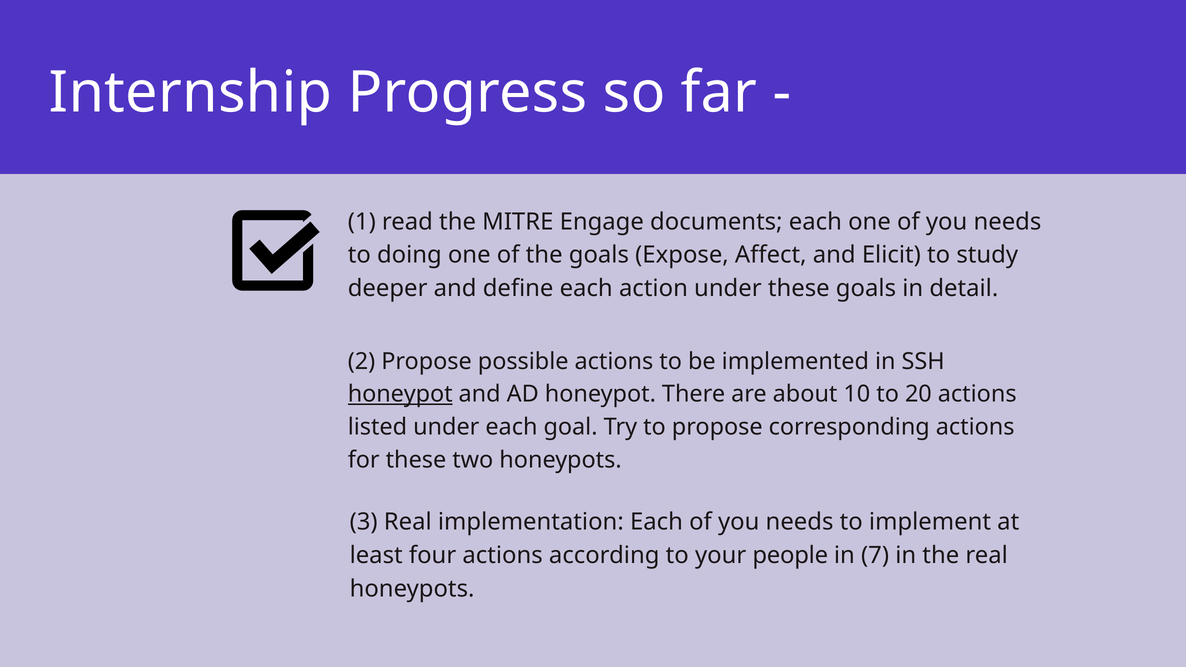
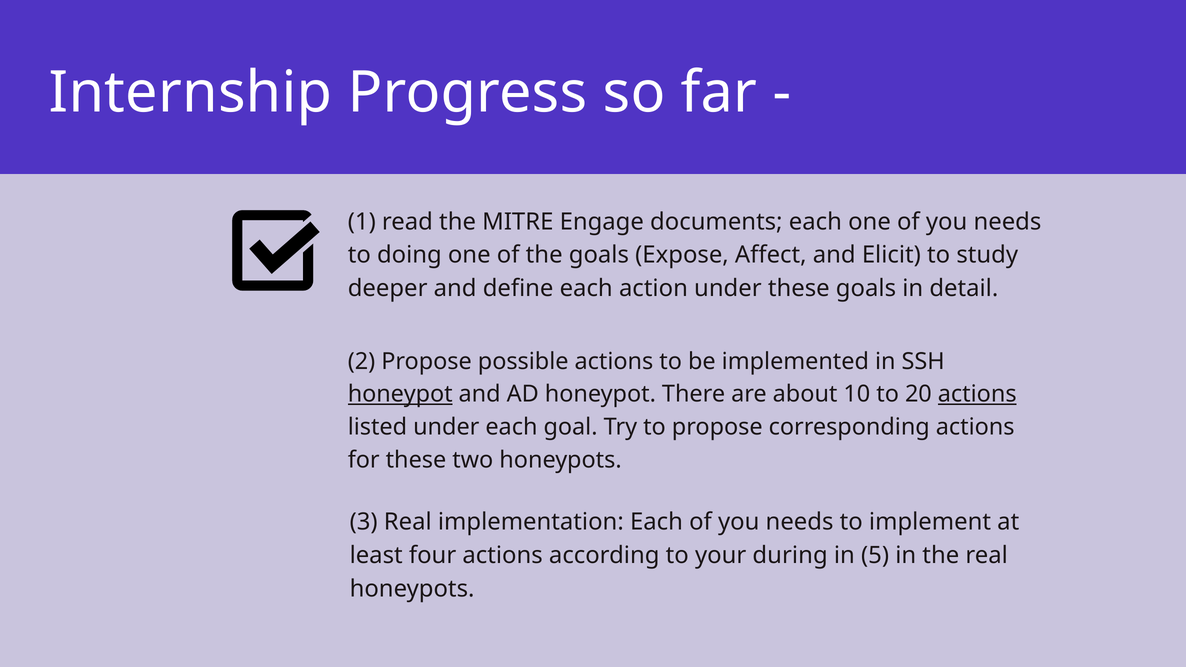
actions underline: none -> present (977, 394)
people: people -> during (790, 556)
7: 7 -> 5 (875, 556)
